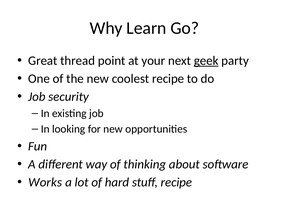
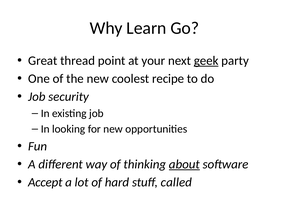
about underline: none -> present (184, 164)
Works: Works -> Accept (45, 182)
stuff recipe: recipe -> called (176, 182)
